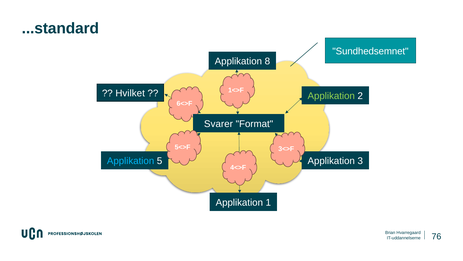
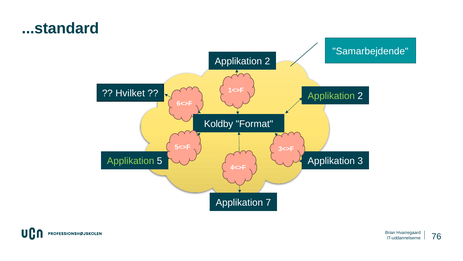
Sundhedsemnet: Sundhedsemnet -> Samarbejdende (370, 51)
8: 8 -> 2 (267, 61)
Svarer: Svarer -> Koldby (219, 124)
Applikation colour: light blue -> light green (131, 161)
1: 1 -> 7 (268, 202)
